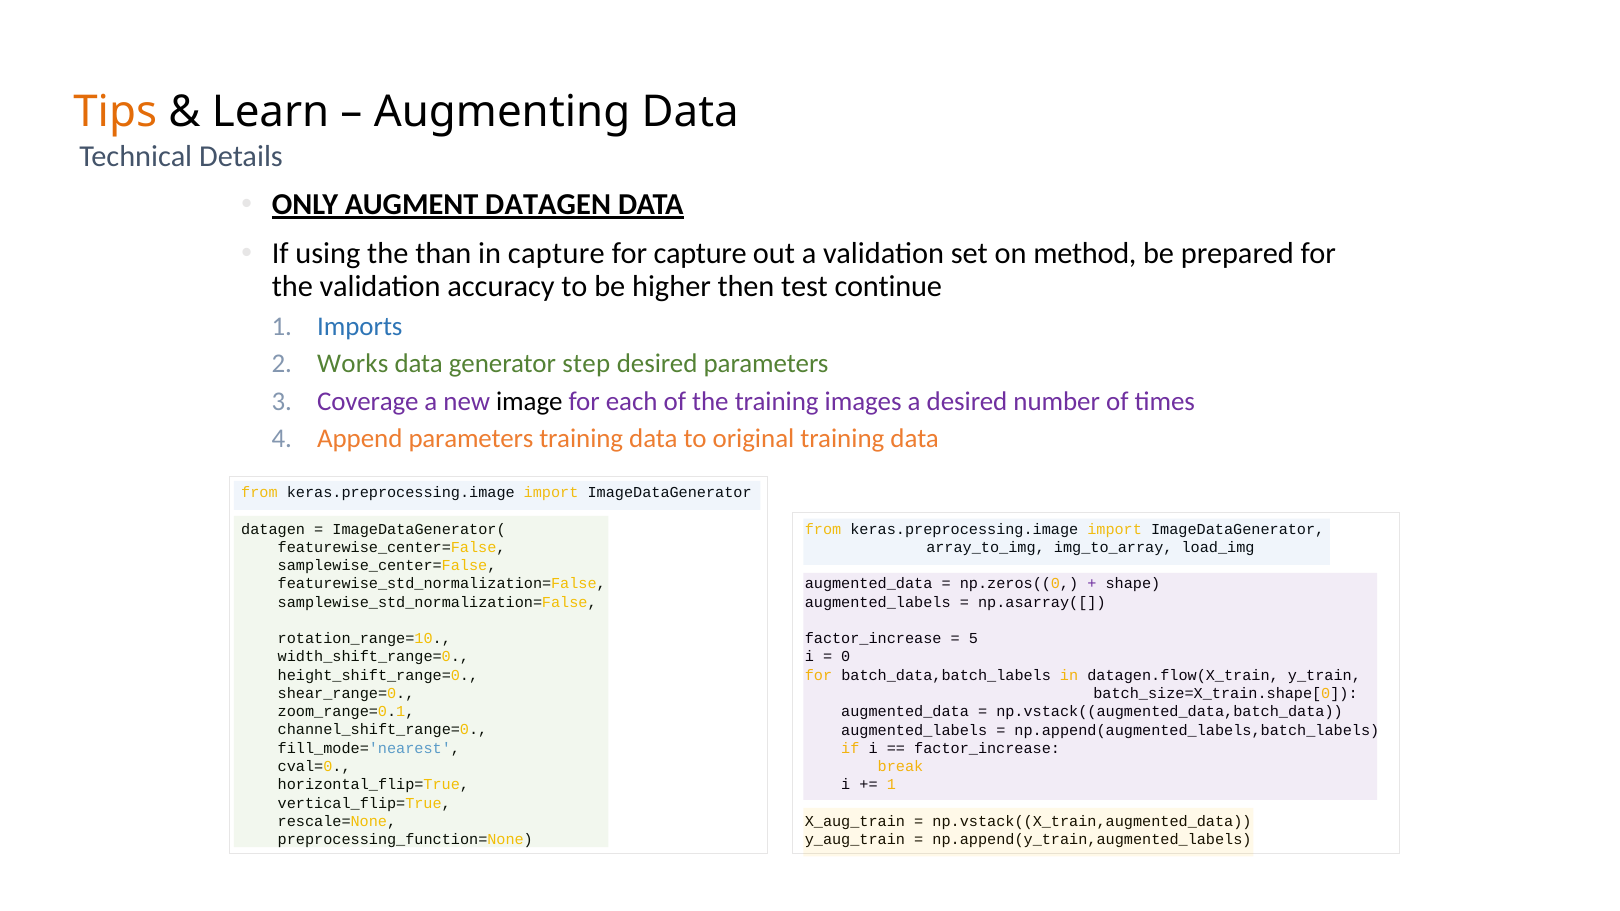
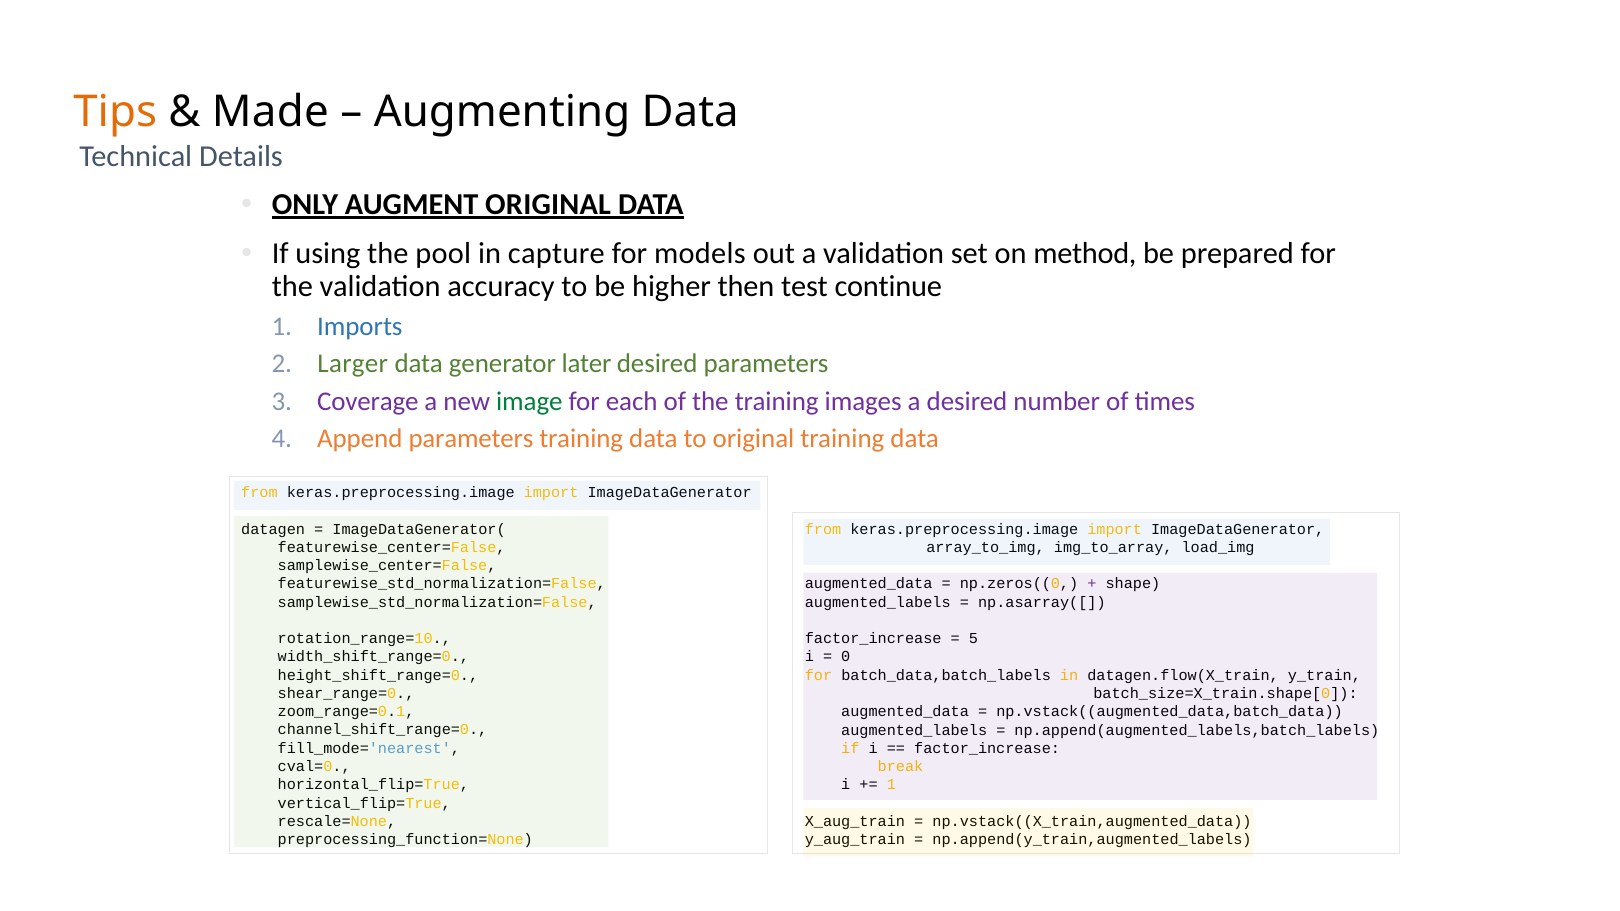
Learn: Learn -> Made (270, 112)
AUGMENT DATAGEN: DATAGEN -> ORIGINAL (548, 204)
than: than -> pool (443, 254)
for capture: capture -> models (700, 254)
Works: Works -> Larger (353, 364)
step: step -> later (587, 364)
image colour: black -> green (529, 401)
